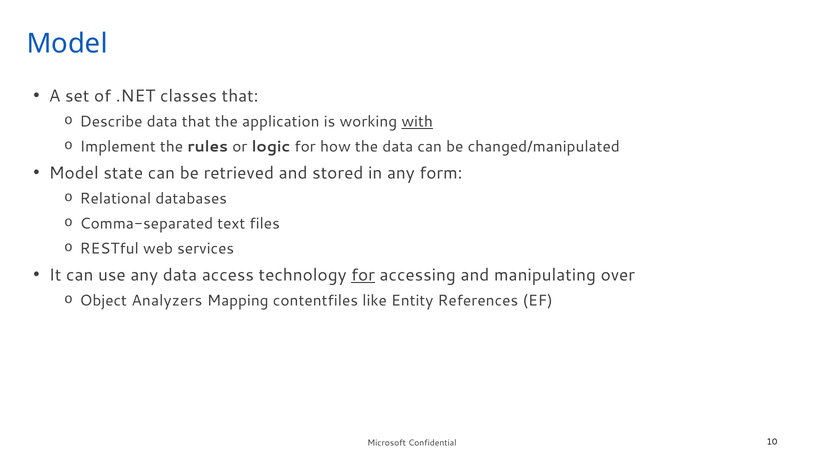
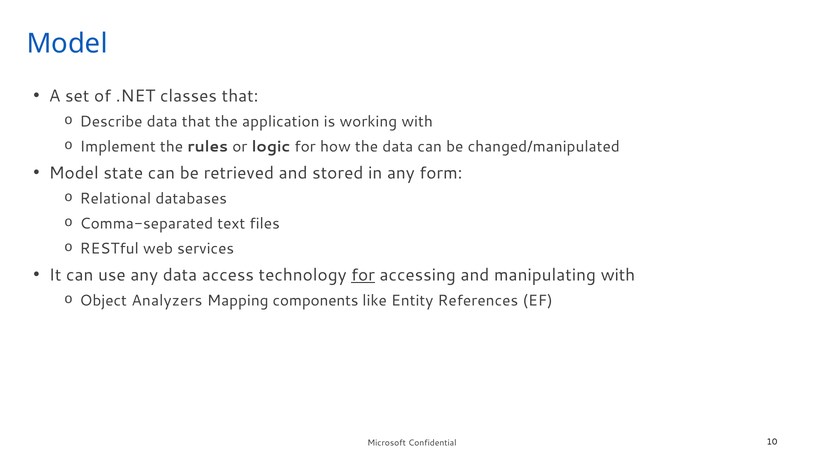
with underline: present -> none (417, 122)
manipulating over: over -> with (618, 275)
contentfiles: contentfiles -> components (316, 300)
